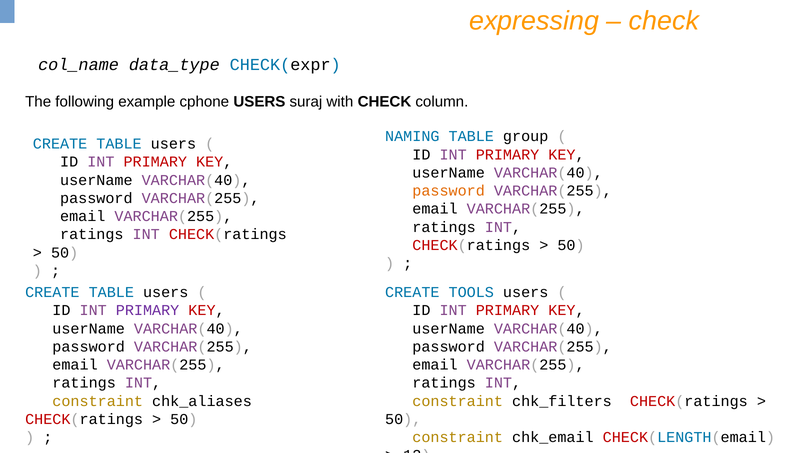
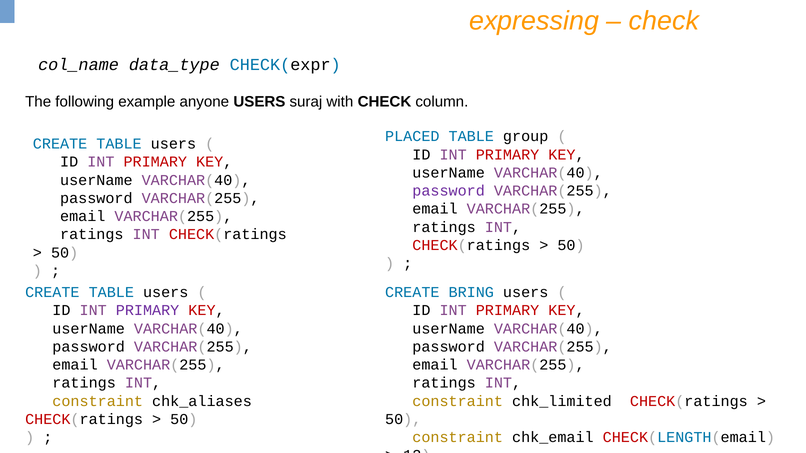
cphone: cphone -> anyone (204, 102)
NAMING: NAMING -> PLACED (412, 137)
password colour: orange -> purple (449, 191)
TOOLS: TOOLS -> BRING (471, 293)
chk_filters: chk_filters -> chk_limited (562, 401)
